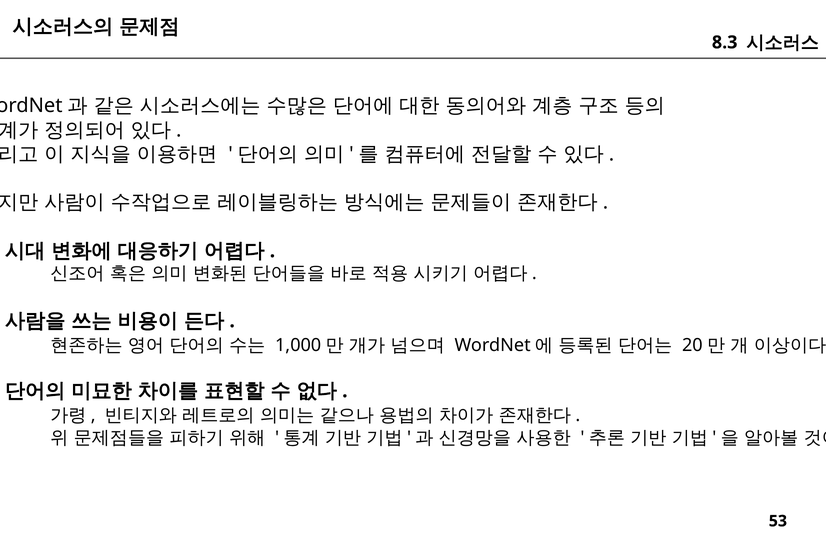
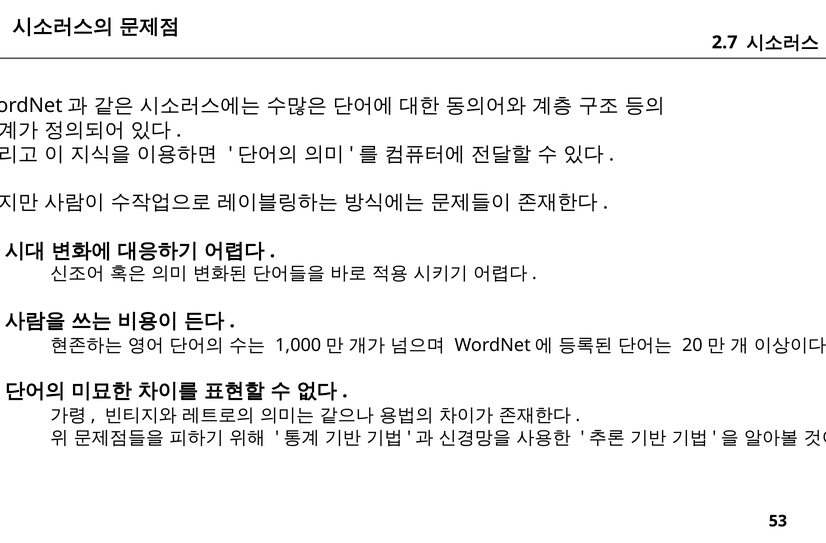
8.3: 8.3 -> 2.7 (725, 42)
